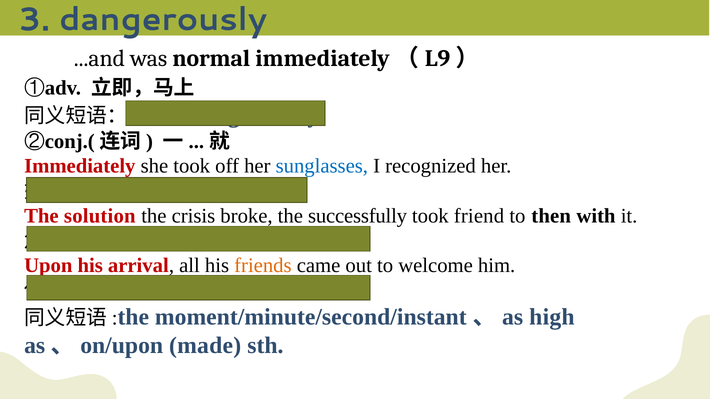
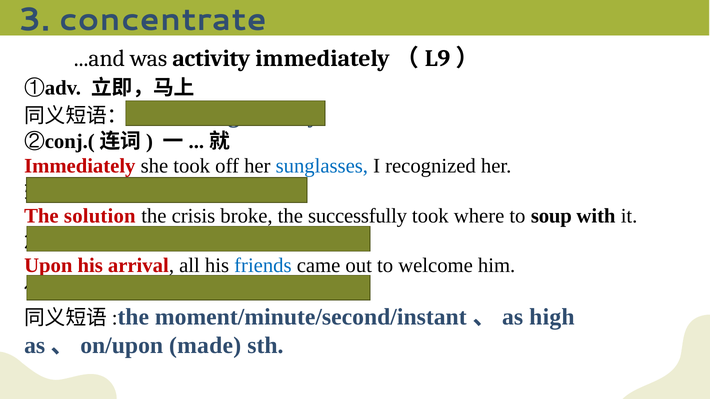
dangerously: dangerously -> concentrate (163, 20)
normal: normal -> activity (211, 59)
friend: friend -> where (479, 216)
then: then -> soup (551, 216)
friends colour: orange -> blue (263, 266)
